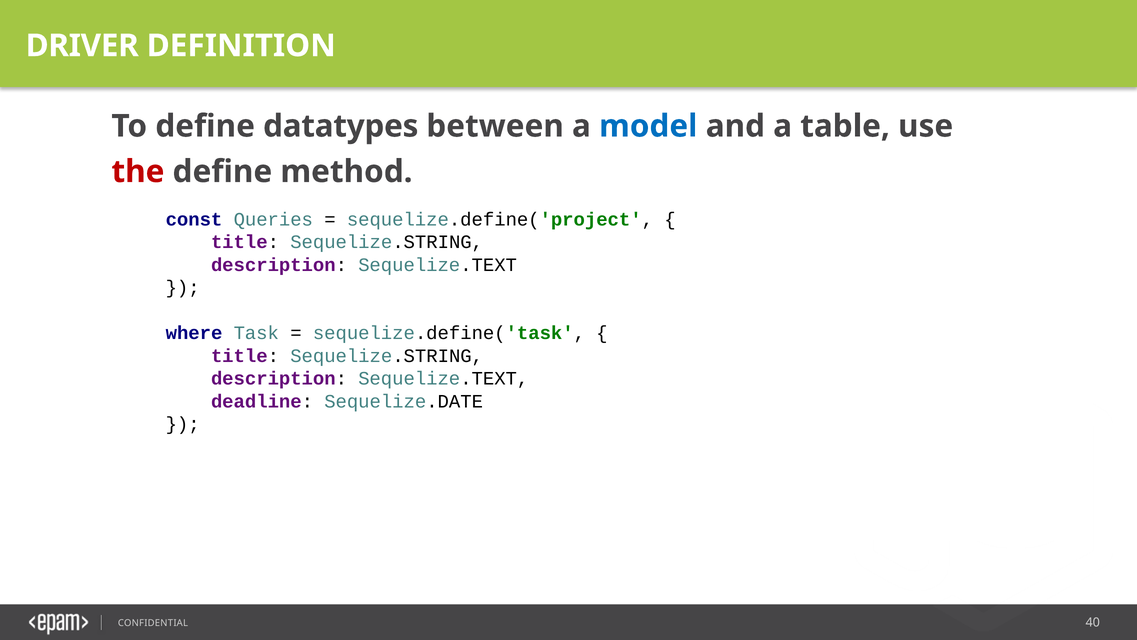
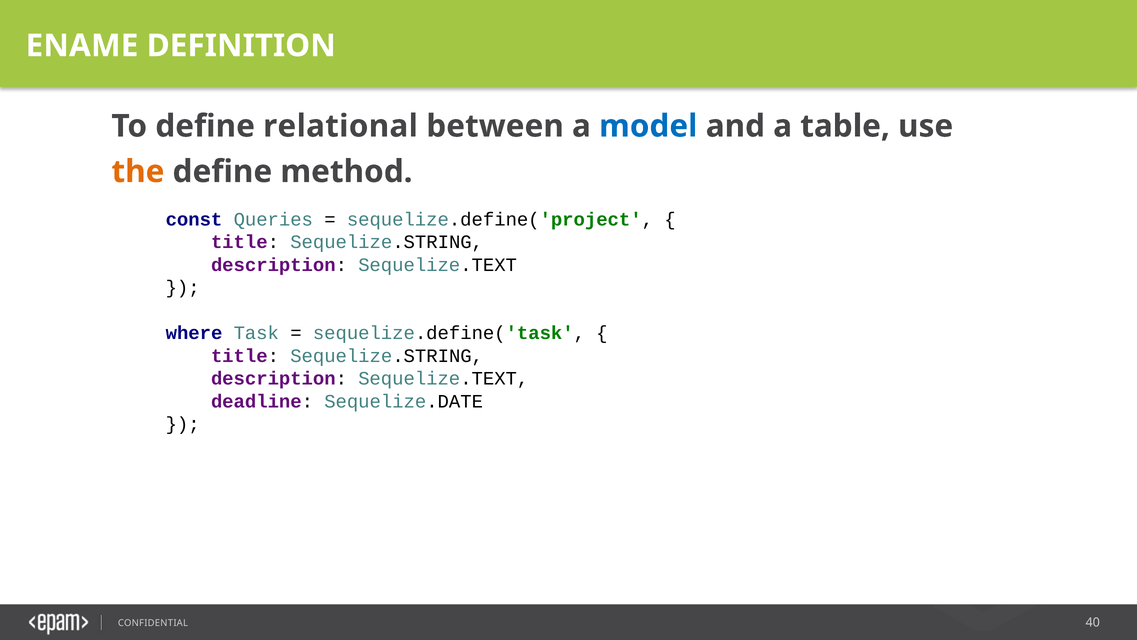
DRIVER: DRIVER -> ENAME (82, 46)
datatypes: datatypes -> relational (341, 126)
the colour: red -> orange (138, 172)
